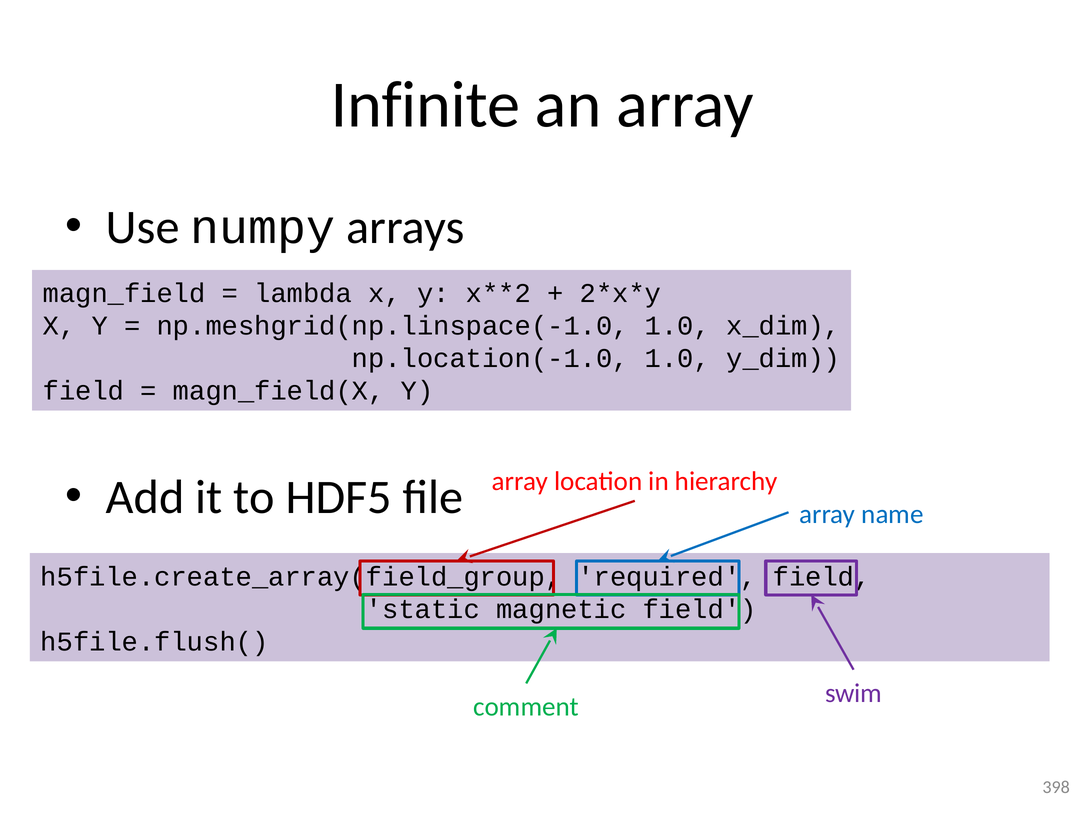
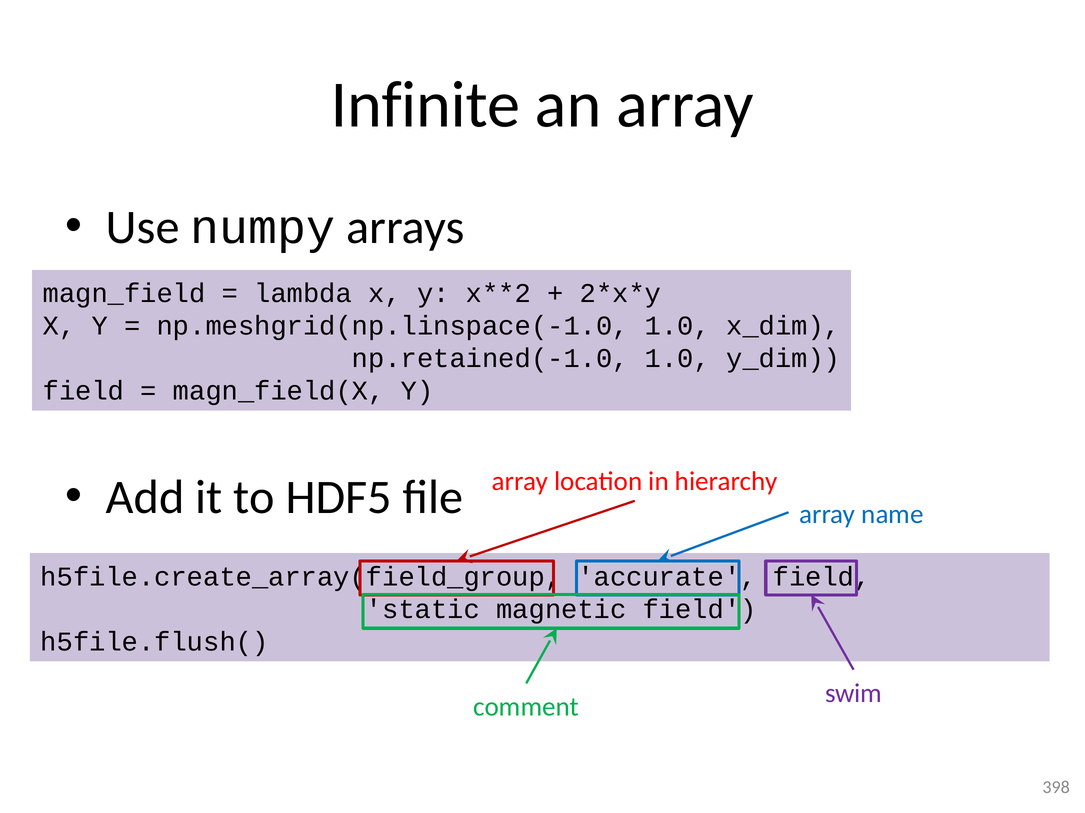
np.location(-1.0: np.location(-1.0 -> np.retained(-1.0 (490, 359)
required: required -> accurate (667, 577)
